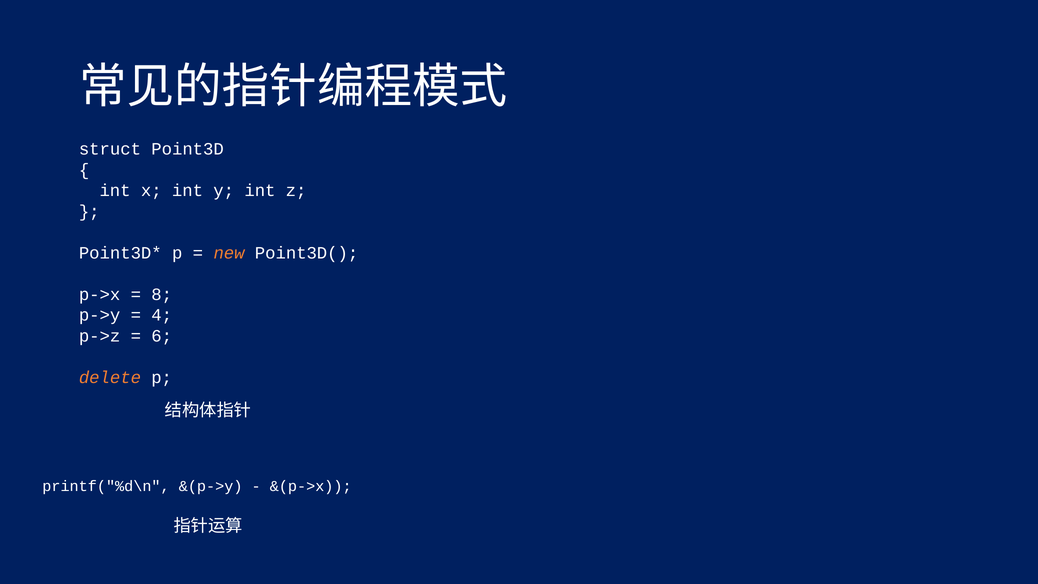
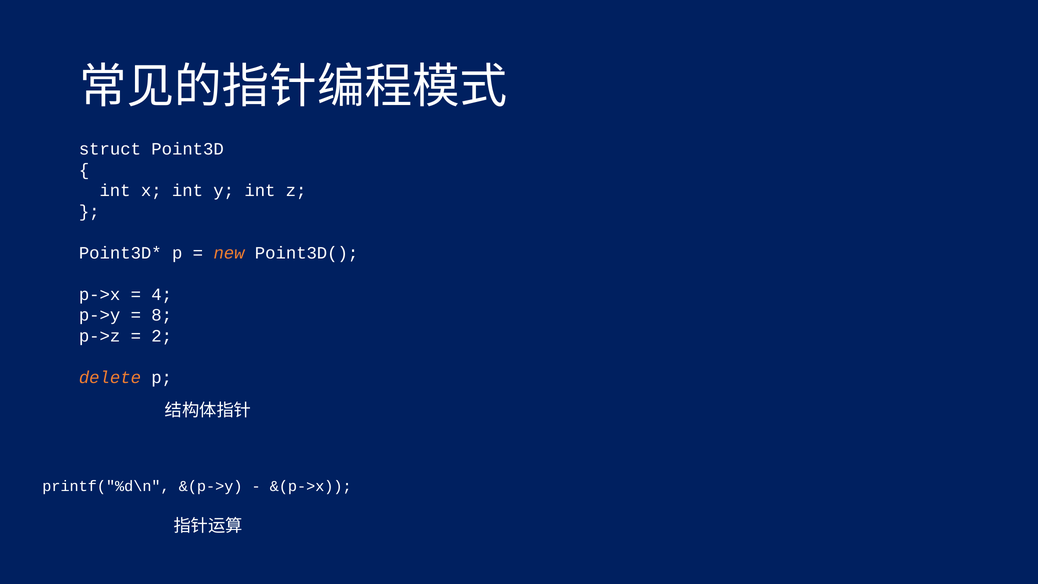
8: 8 -> 4 (162, 294)
4: 4 -> 8 (162, 315)
6: 6 -> 2 (162, 336)
